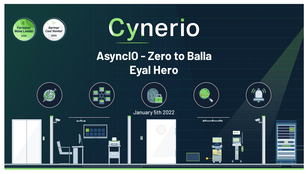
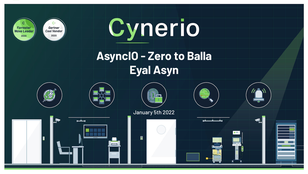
Hero: Hero -> Asyn (166, 70)
